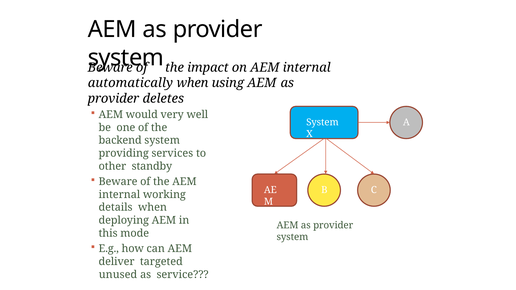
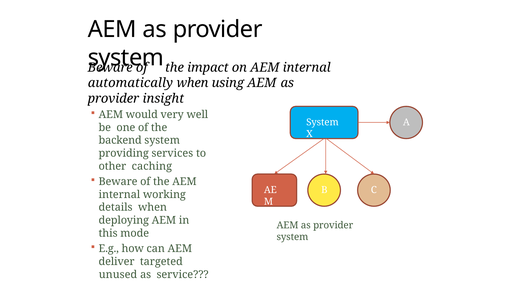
deletes: deletes -> insight (163, 99)
standby: standby -> caching (152, 166)
